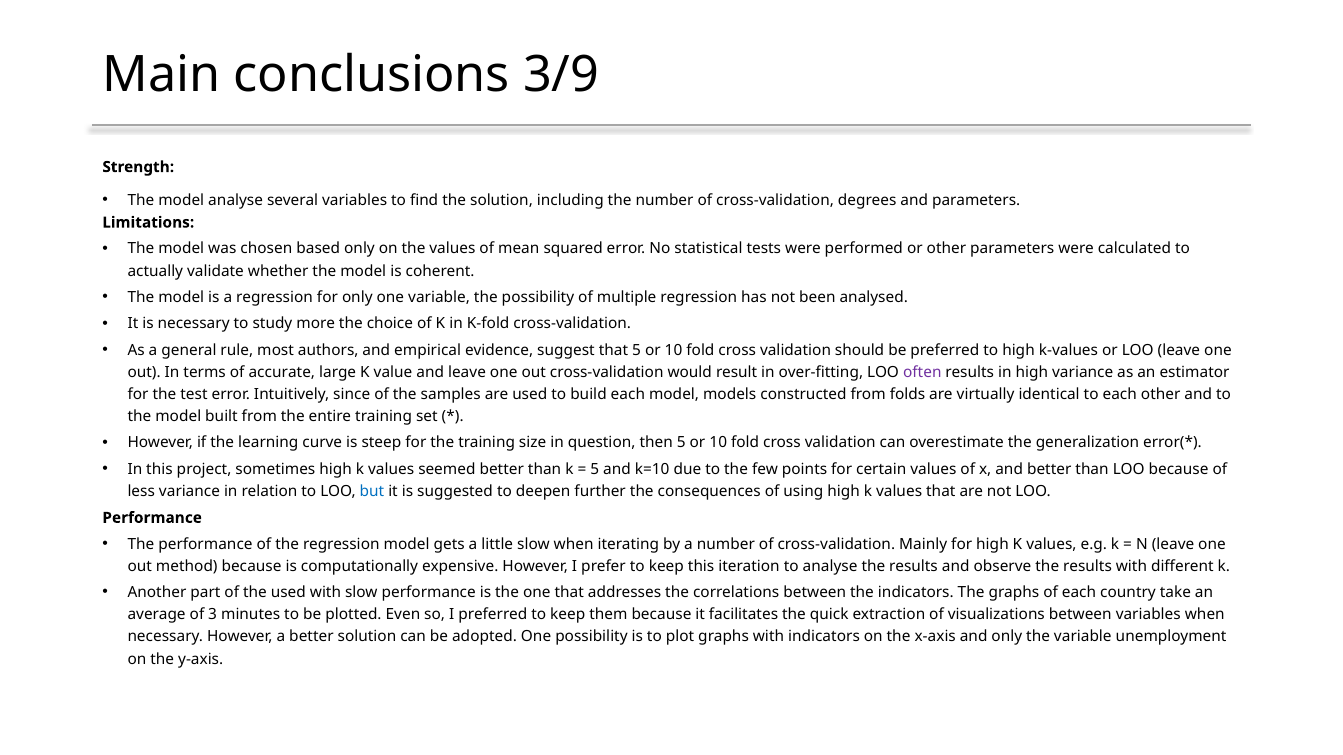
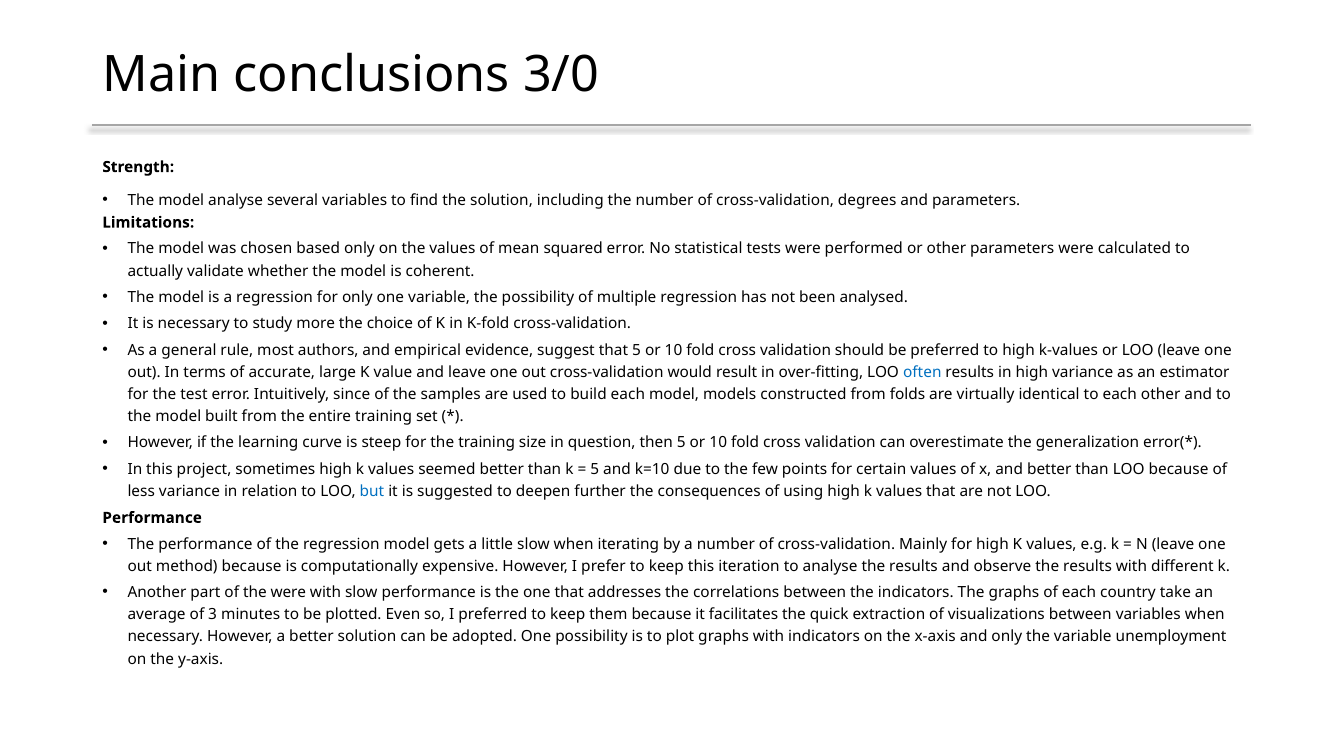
3/9: 3/9 -> 3/0 (561, 75)
often colour: purple -> blue (922, 372)
the used: used -> were (288, 593)
